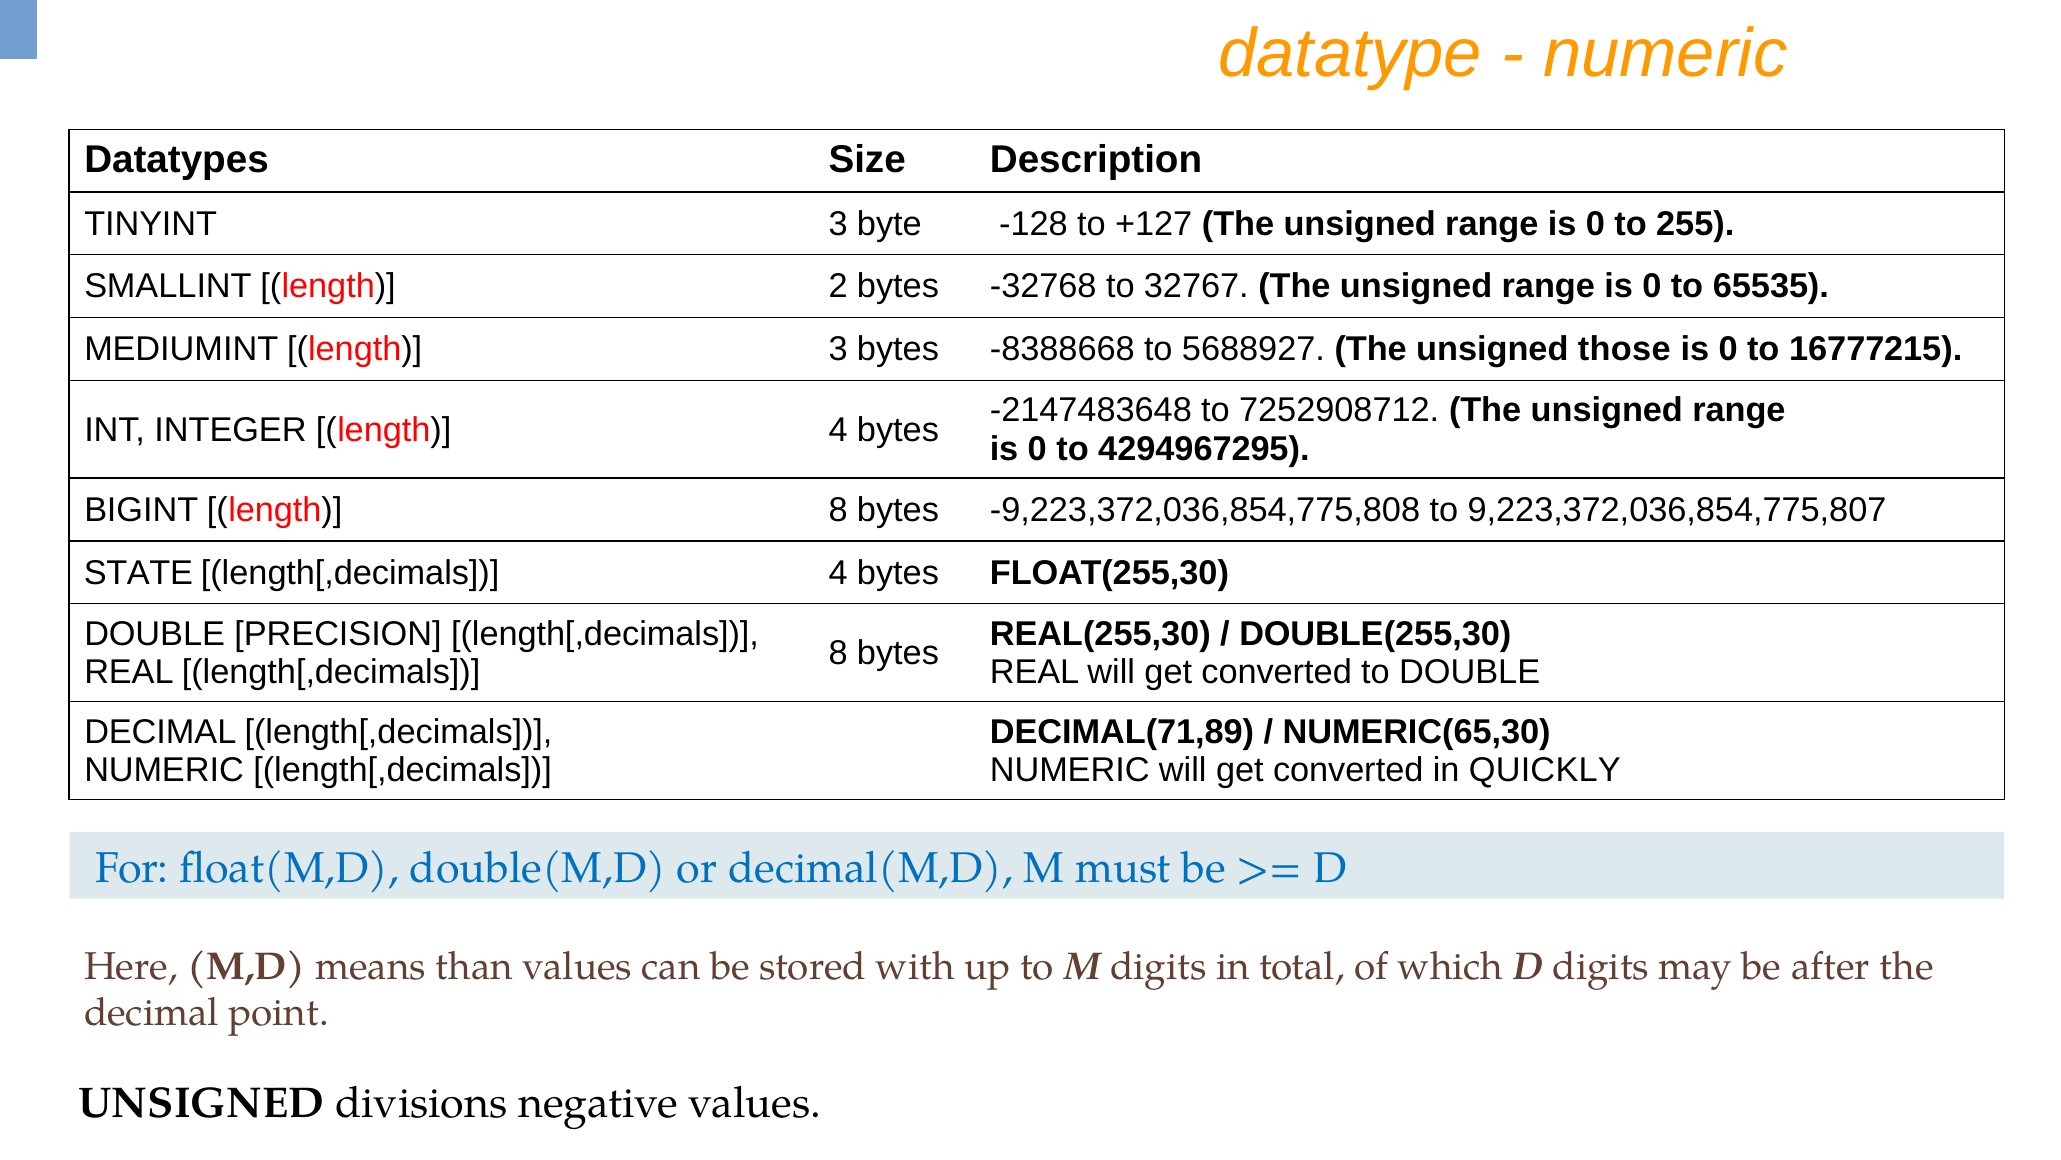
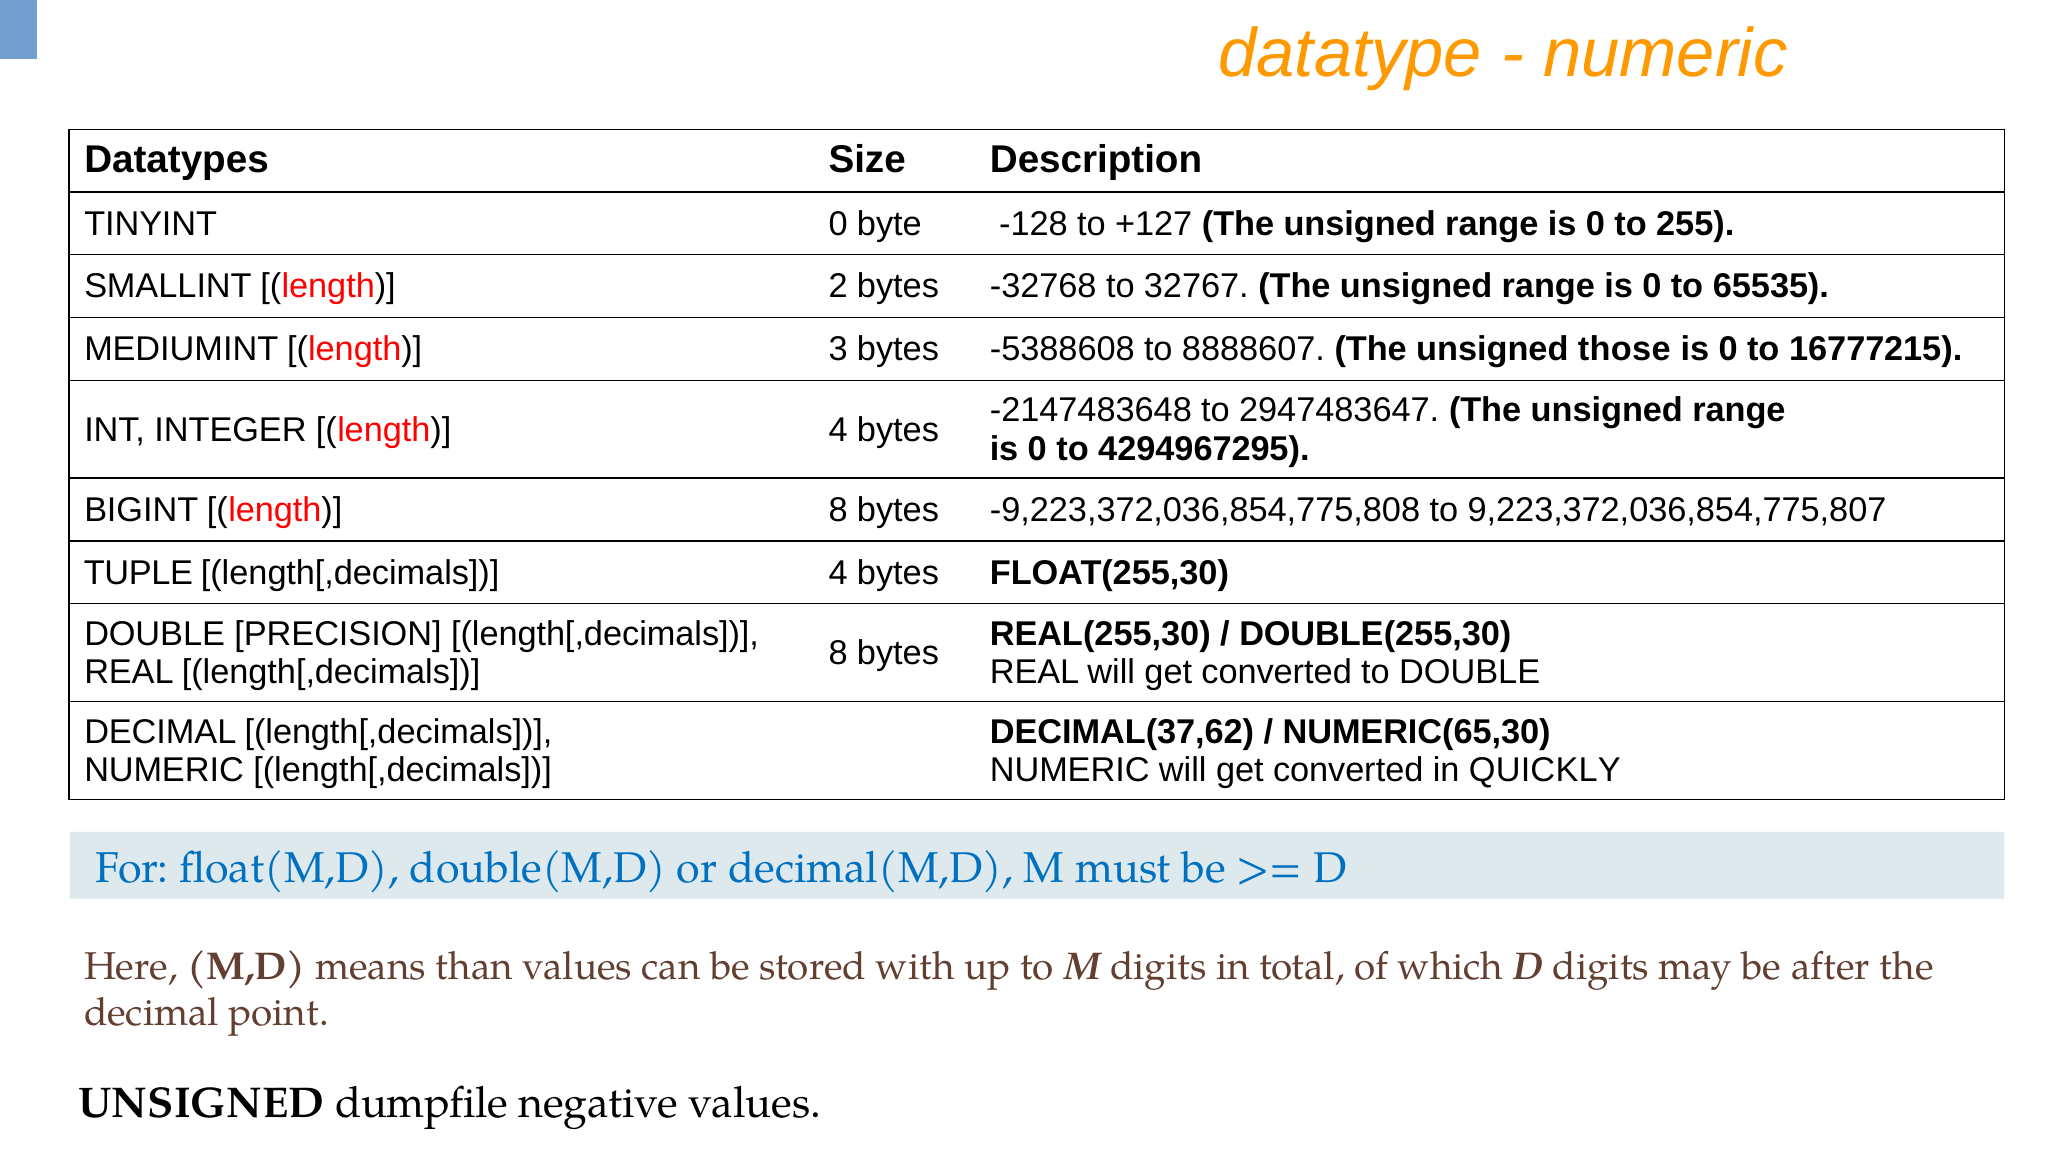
TINYINT 3: 3 -> 0 (838, 224)
-8388668: -8388668 -> -5388608 (1062, 349)
5688927: 5688927 -> 8888607 (1253, 349)
7252908712: 7252908712 -> 2947483647 (1339, 410)
STATE: STATE -> TUPLE (138, 572)
DECIMAL(71,89: DECIMAL(71,89 -> DECIMAL(37,62 (1122, 732)
divisions: divisions -> dumpfile (422, 1103)
